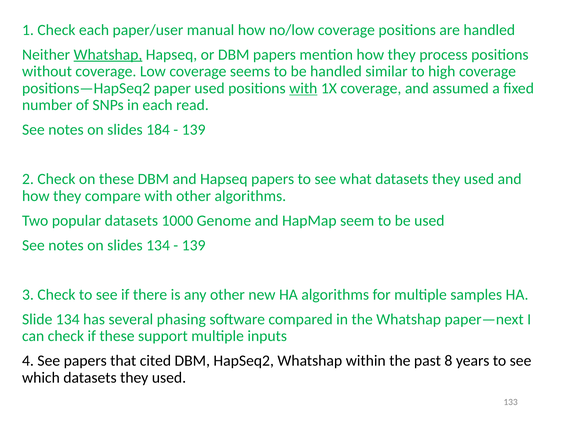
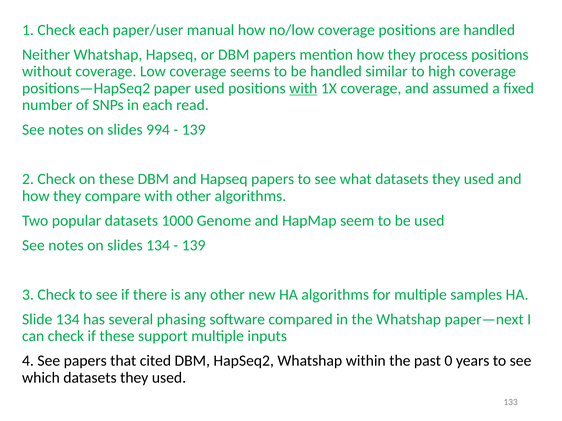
Whatshap underline: present -> none (108, 55)
184: 184 -> 994 (158, 130)
8: 8 -> 0 (448, 361)
